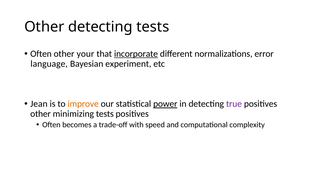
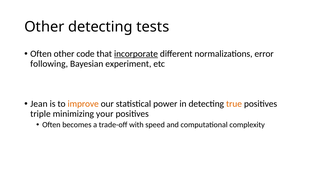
your: your -> code (86, 54)
language: language -> following (49, 64)
power underline: present -> none (165, 104)
true colour: purple -> orange (234, 104)
other: other -> triple (40, 114)
minimizing tests: tests -> your (105, 114)
